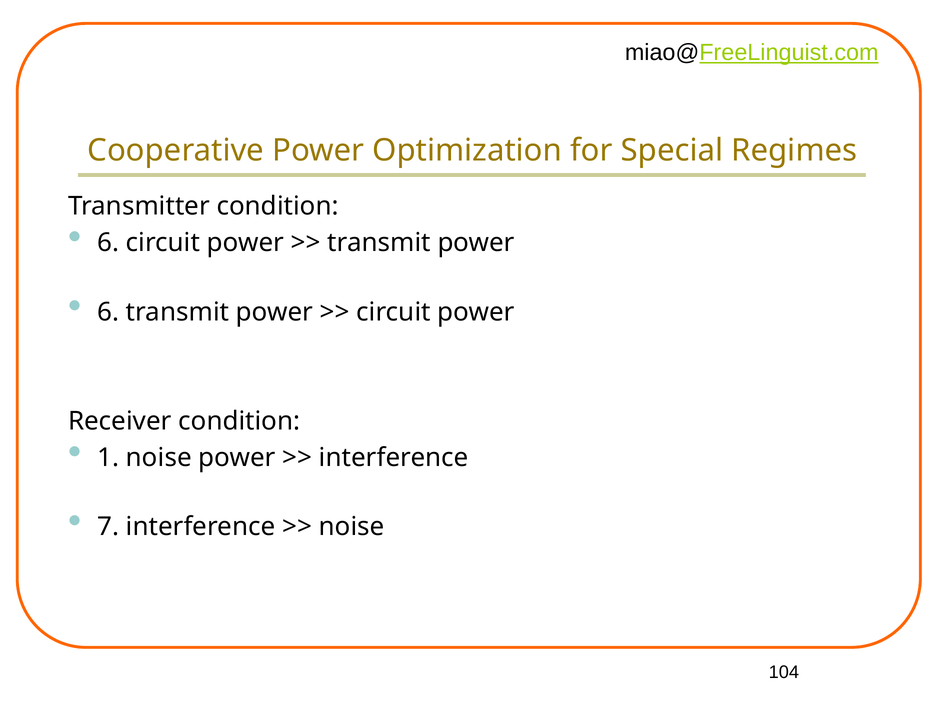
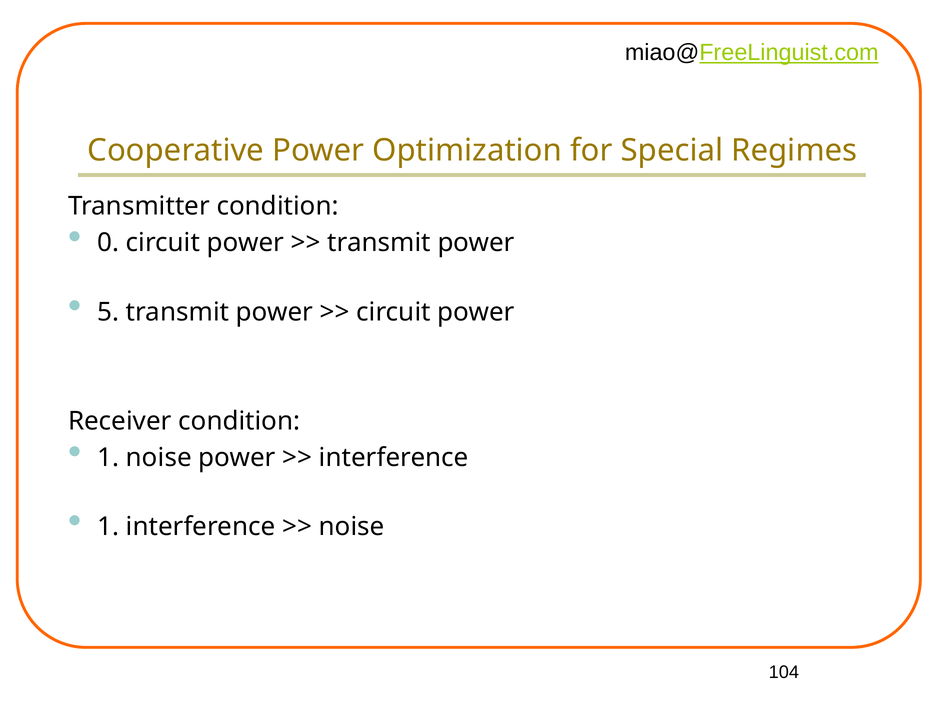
6: 6 -> 0 (108, 243)
6: 6 -> 5 (108, 312)
7: 7 -> 1 (108, 527)
